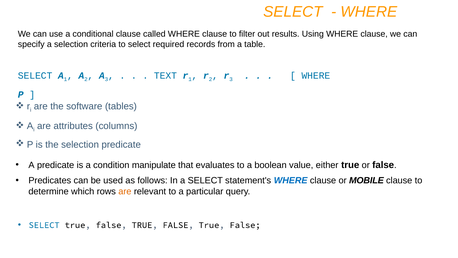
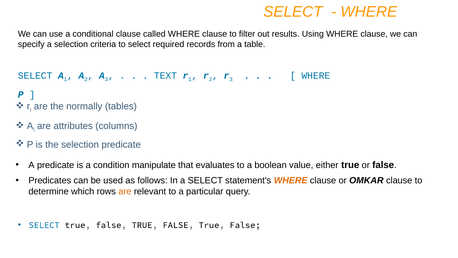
software: software -> normally (84, 106)
WHERE colour: blue -> orange (291, 180)
MOBILE: MOBILE -> OMKAR (366, 180)
